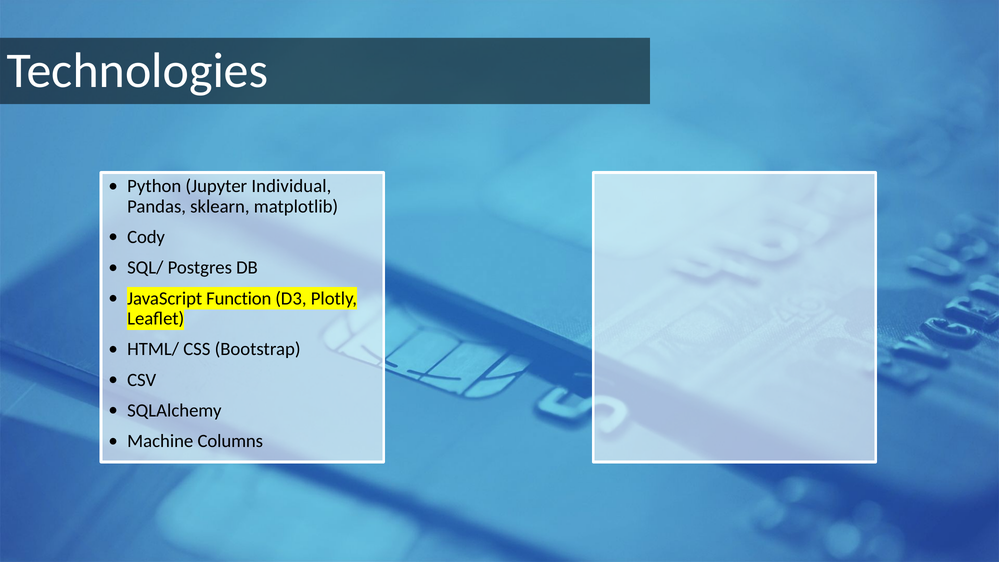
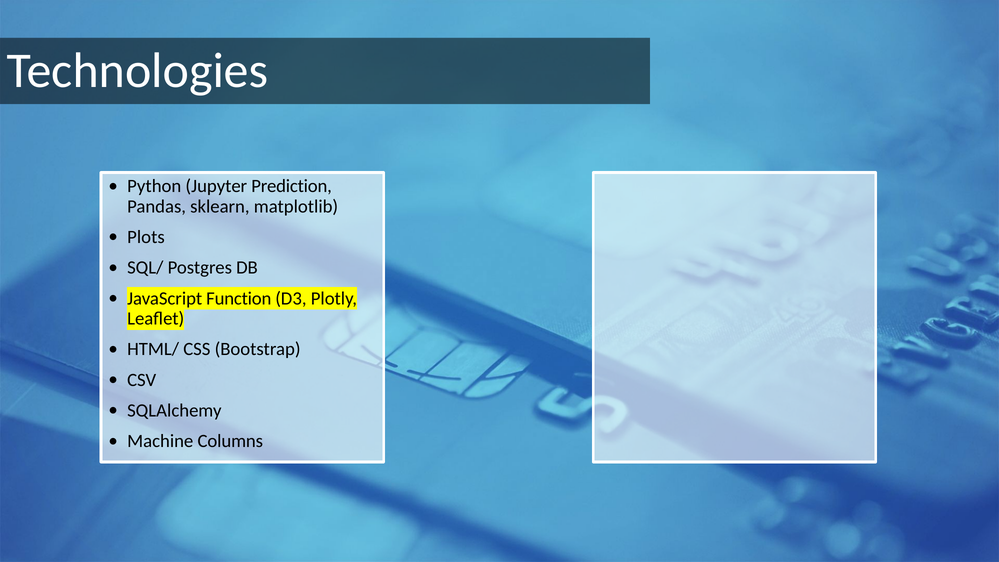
Individual: Individual -> Prediction (292, 186)
Cody: Cody -> Plots (146, 237)
